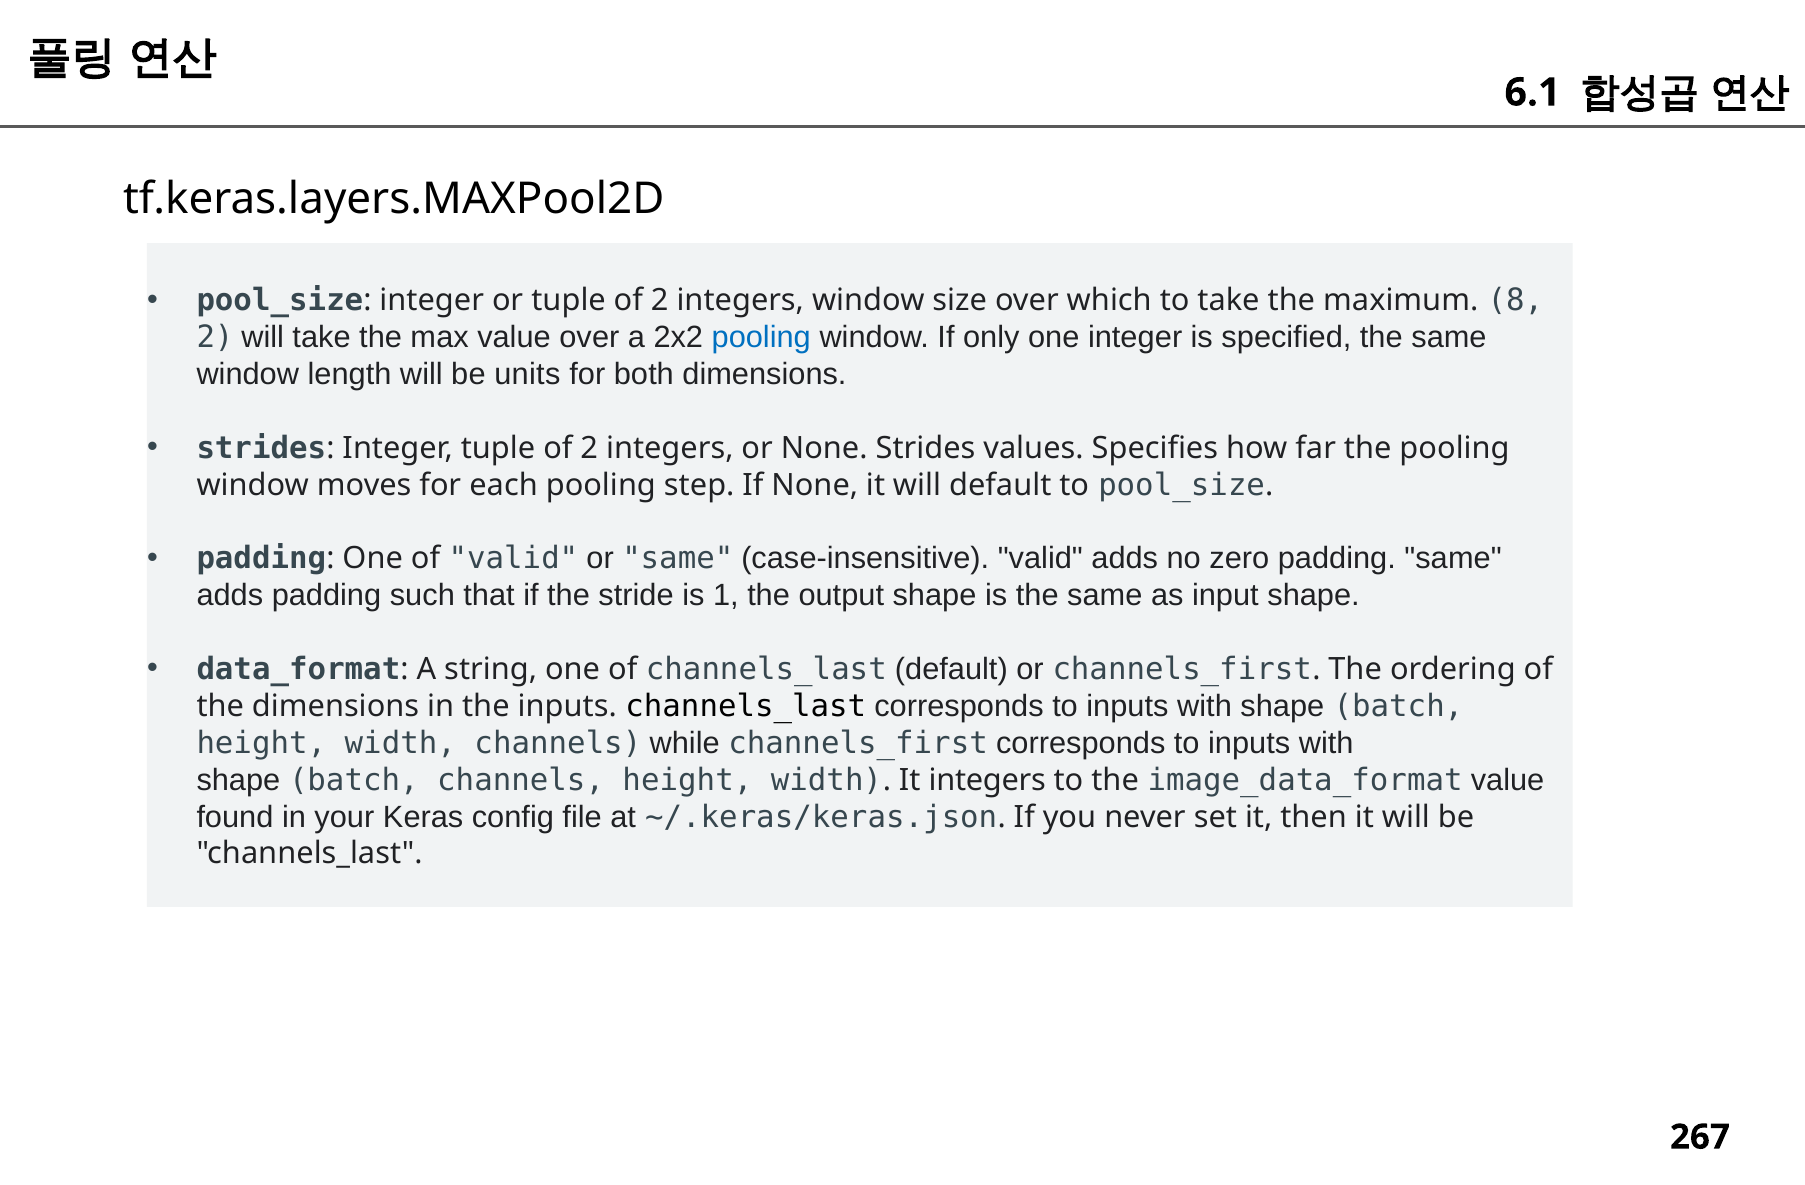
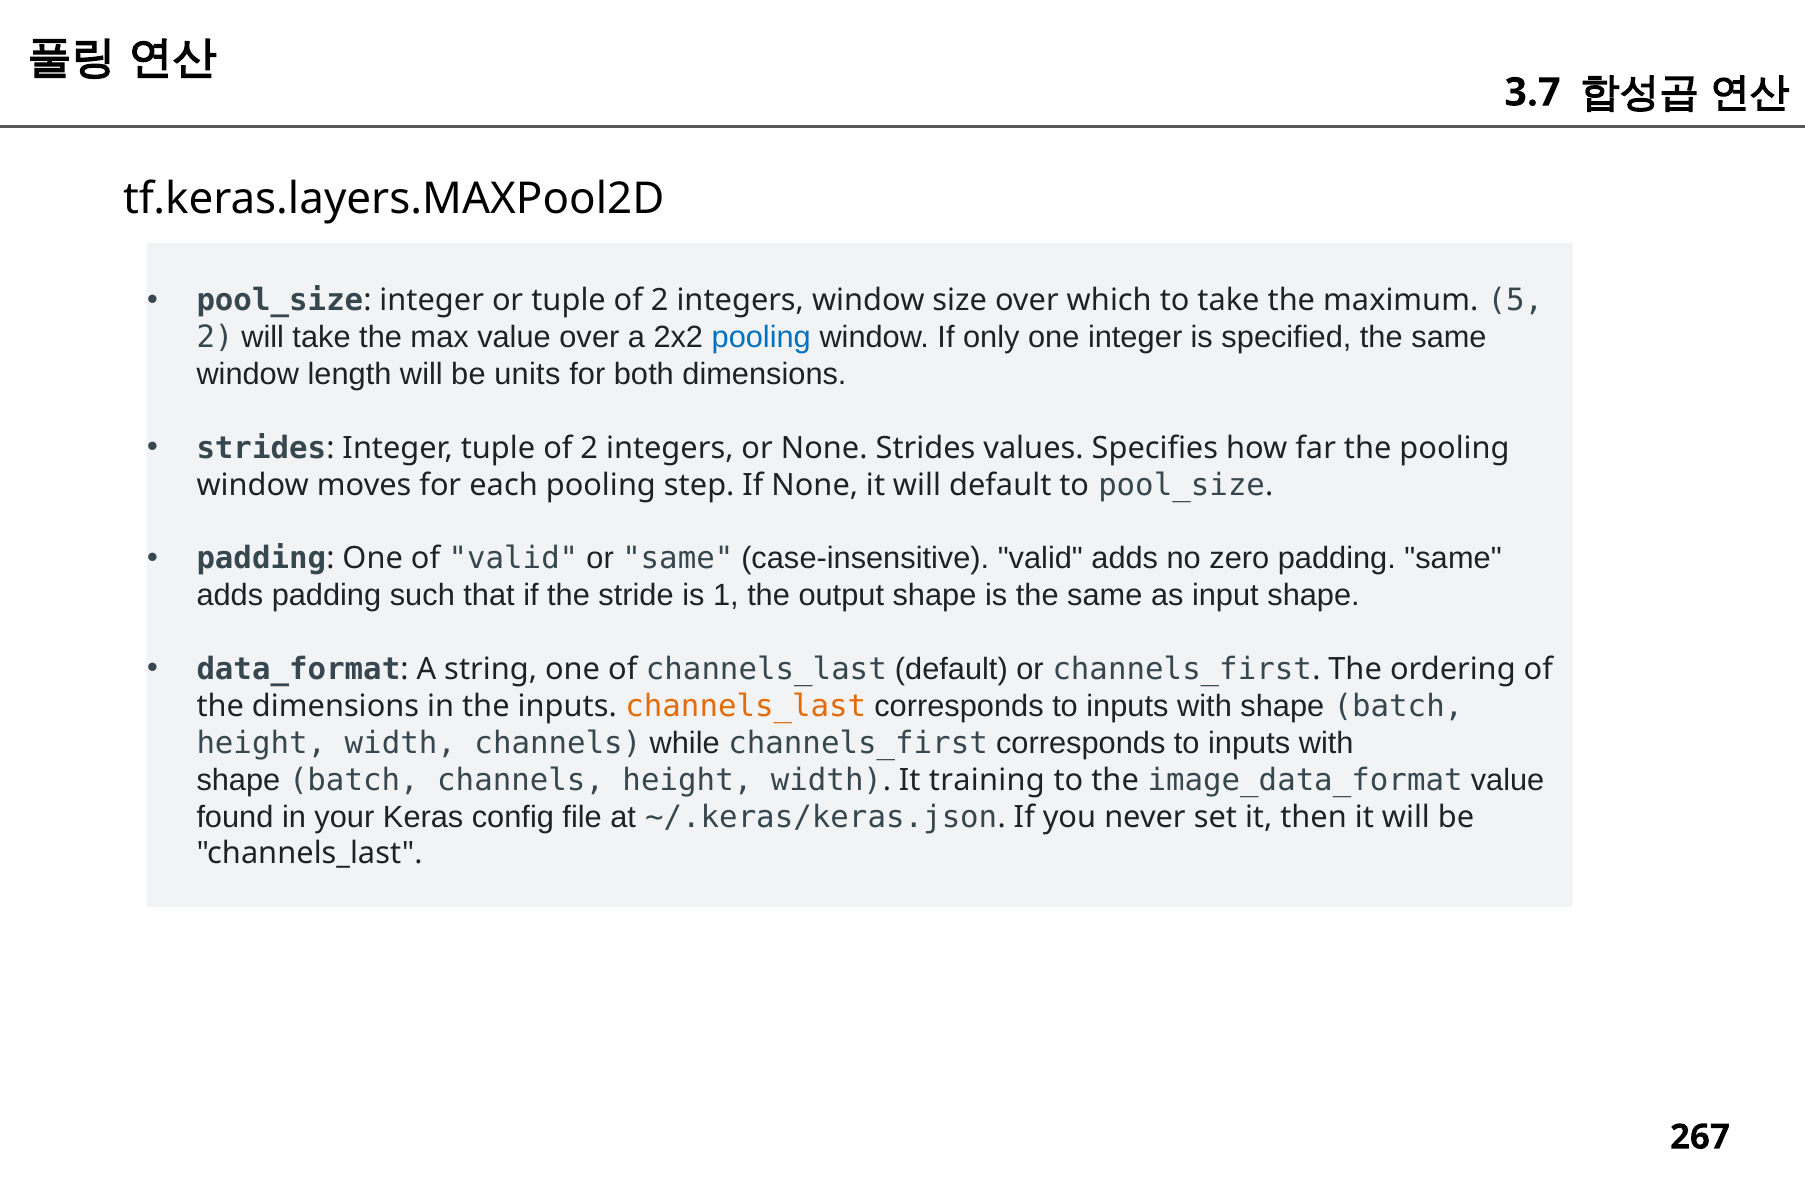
6.1: 6.1 -> 3.7 (1532, 93)
8: 8 -> 5 (1515, 301)
channels_last colour: black -> orange (746, 707)
It integers: integers -> training (987, 780)
